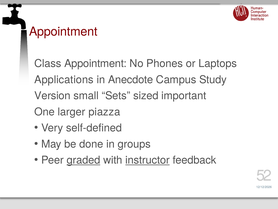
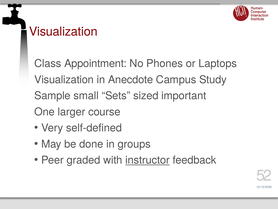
Appointment: Appointment -> Visualization (63, 32)
Applications: Applications -> Visualization (64, 79)
Version: Version -> Sample (52, 96)
piazza: piazza -> course (104, 112)
graded underline: present -> none (83, 160)
